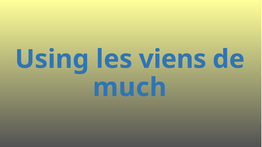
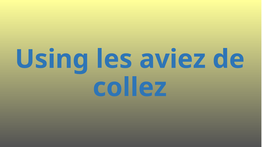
viens: viens -> aviez (173, 59)
much: much -> collez (130, 88)
